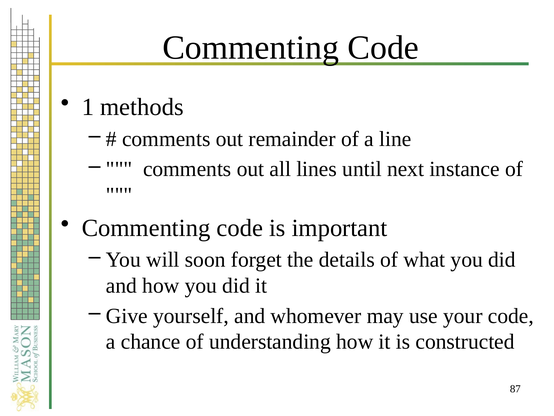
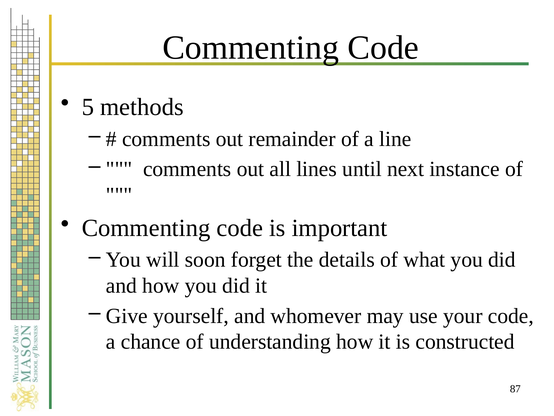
1: 1 -> 5 (88, 107)
